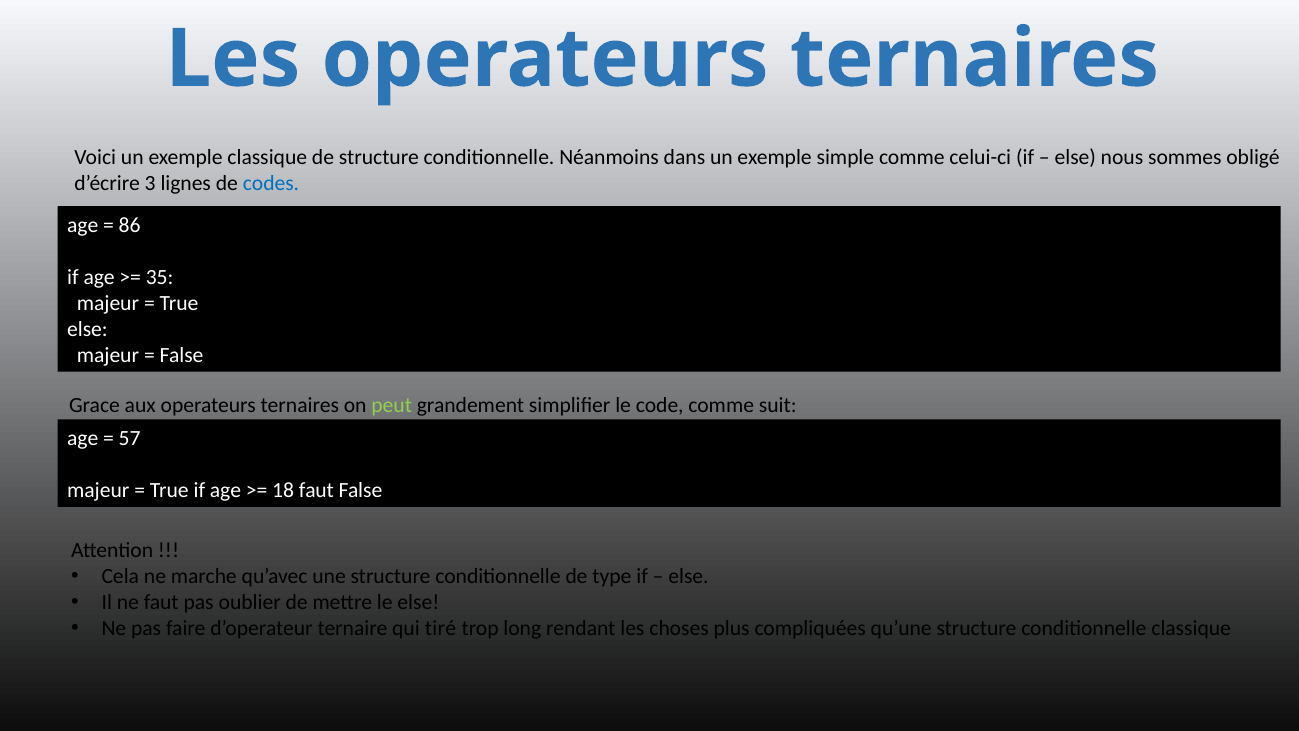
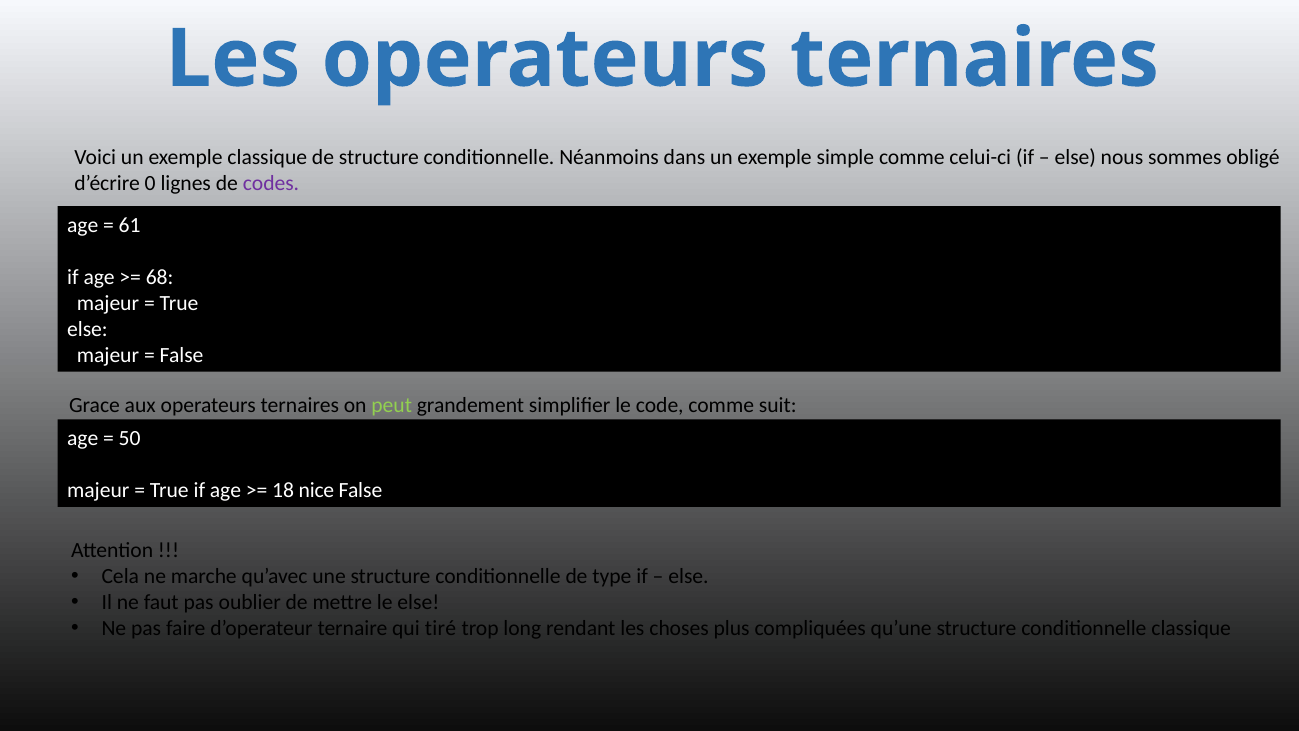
3: 3 -> 0 (150, 183)
codes colour: blue -> purple (271, 183)
86: 86 -> 61 (130, 225)
35: 35 -> 68 (160, 277)
57: 57 -> 50 (130, 439)
18 faut: faut -> nice (316, 490)
